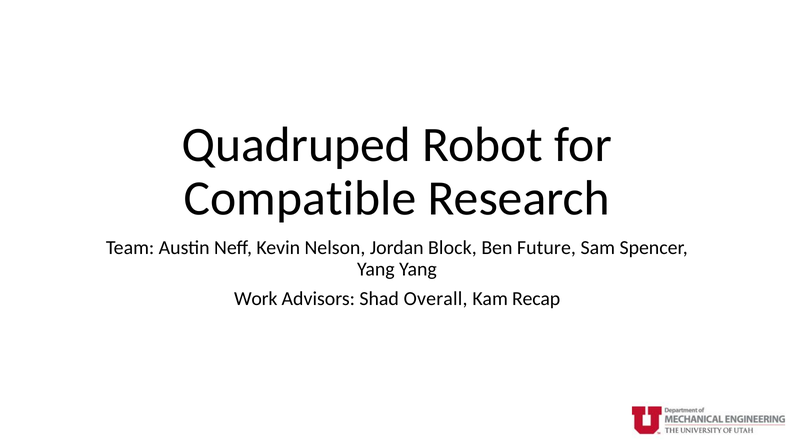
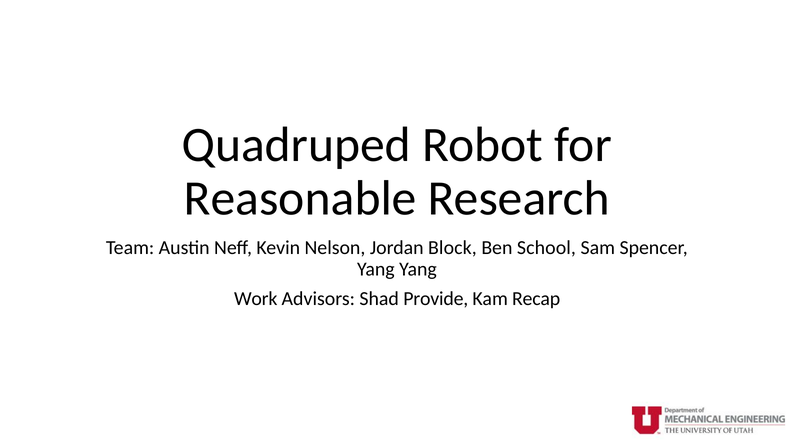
Compatible: Compatible -> Reasonable (300, 198)
Future: Future -> School (546, 248)
Overall: Overall -> Provide (436, 299)
